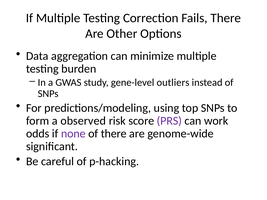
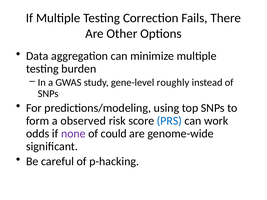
outliers: outliers -> roughly (173, 83)
PRS colour: purple -> blue (169, 121)
of there: there -> could (114, 134)
